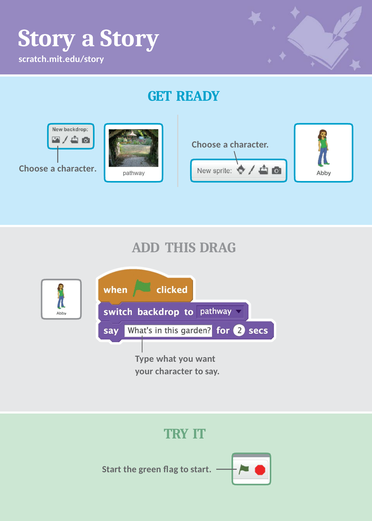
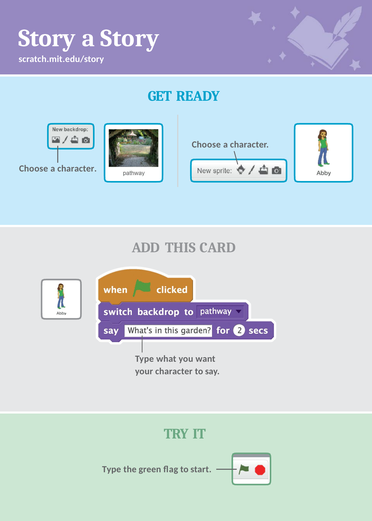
DRAG: DRAG -> CARD (218, 248)
Start: Start -> Type (112, 469)
